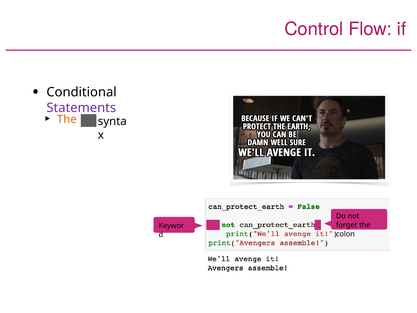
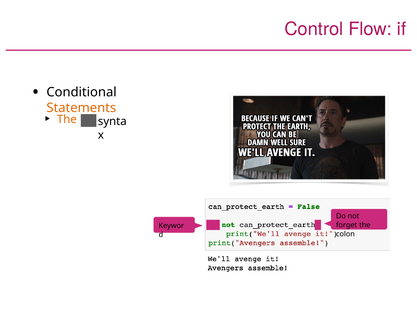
Statements colour: purple -> orange (81, 108)
